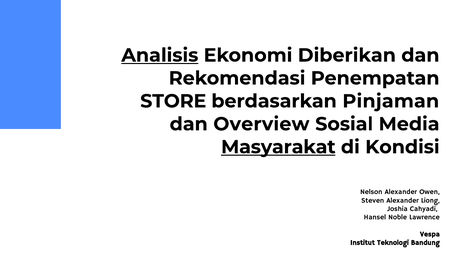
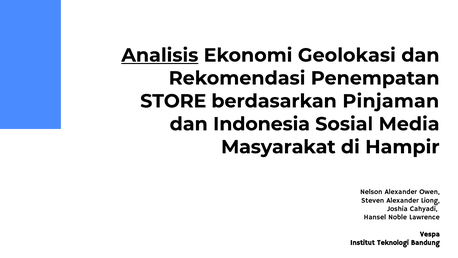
Diberikan: Diberikan -> Geolokasi (347, 55)
Overview: Overview -> Indonesia (262, 124)
Masyarakat underline: present -> none (278, 147)
Kondisi: Kondisi -> Hampir (402, 147)
